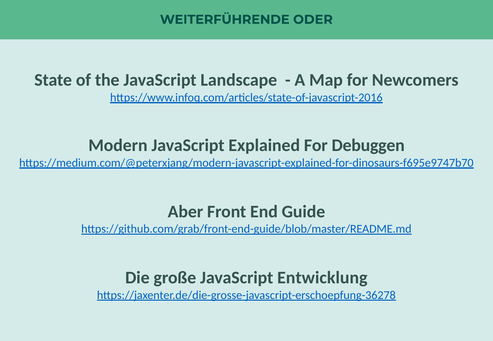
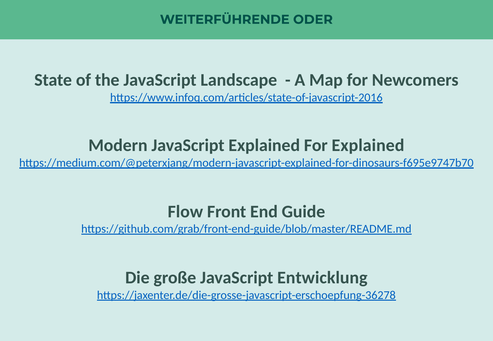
For Debuggen: Debuggen -> Explained (368, 146)
Aber: Aber -> Flow (185, 212)
